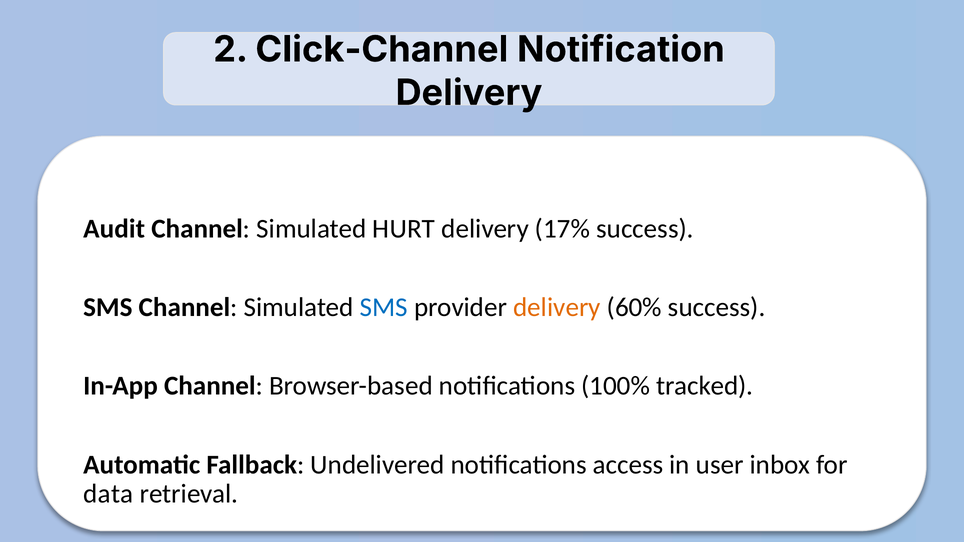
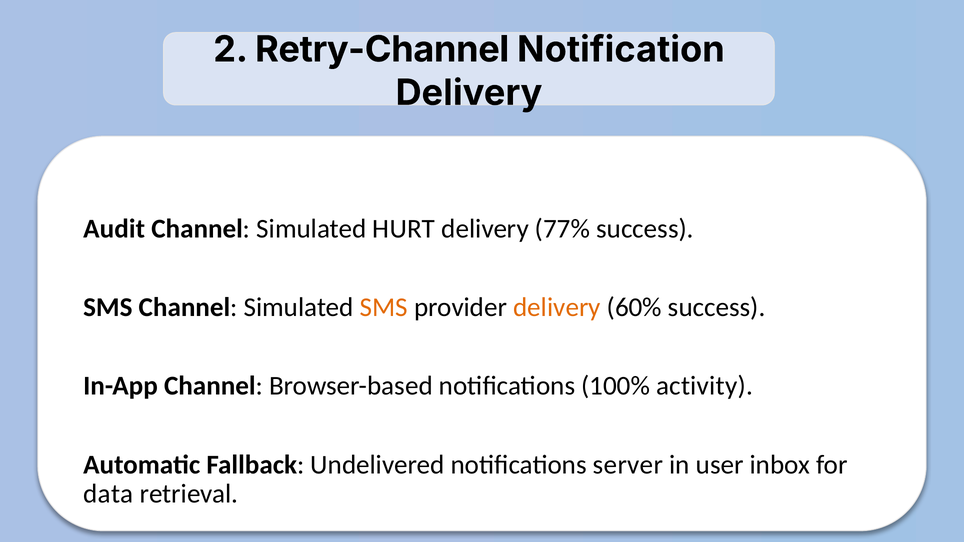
Click-Channel: Click-Channel -> Retry-Channel (382, 50)
17%: 17% -> 77% (563, 229)
SMS colour: blue -> orange (384, 307)
tracked: tracked -> activity (705, 386)
access: access -> server (628, 465)
